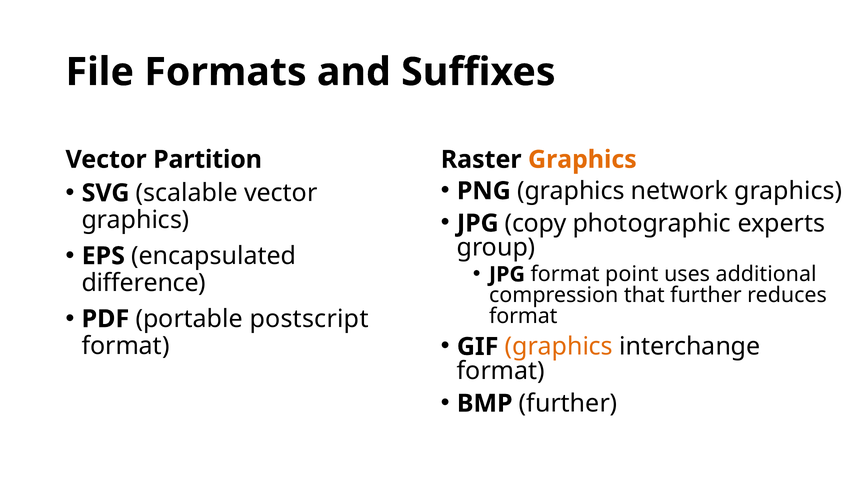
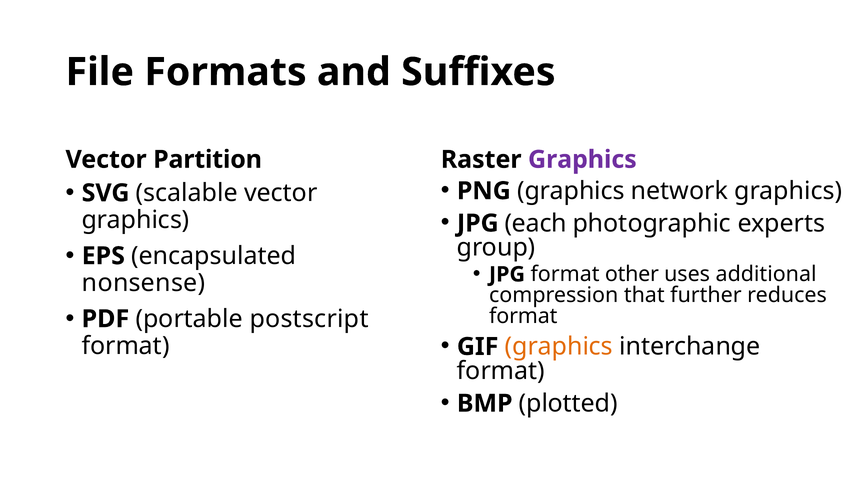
Graphics colour: orange -> purple (582, 159)
copy: copy -> each (536, 223)
point: point -> other (632, 274)
difference: difference -> nonsense (144, 283)
further: further -> plotted (568, 403)
